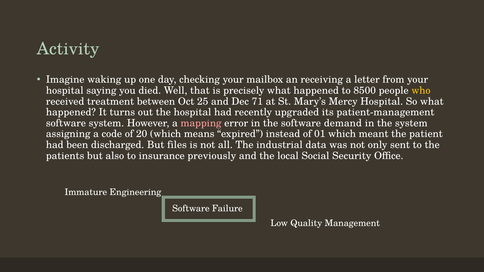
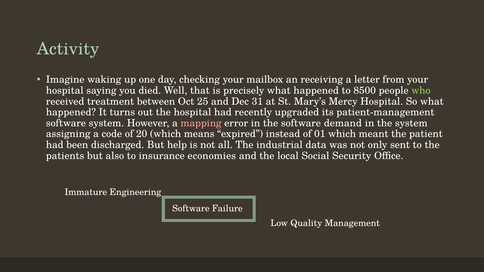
who colour: yellow -> light green (421, 91)
71: 71 -> 31 (257, 101)
files: files -> help (177, 145)
previously: previously -> economies (212, 156)
